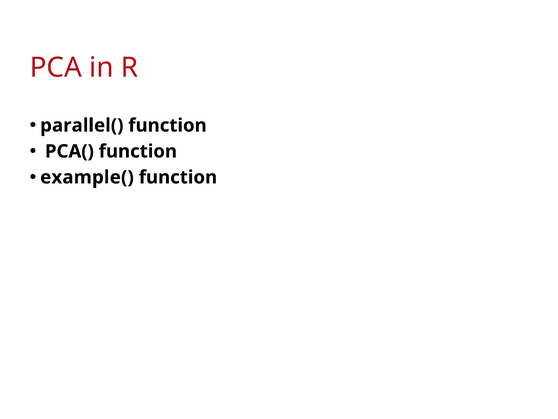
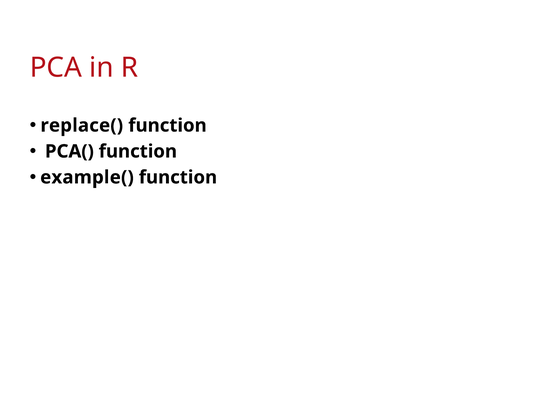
parallel(: parallel( -> replace( (82, 125)
